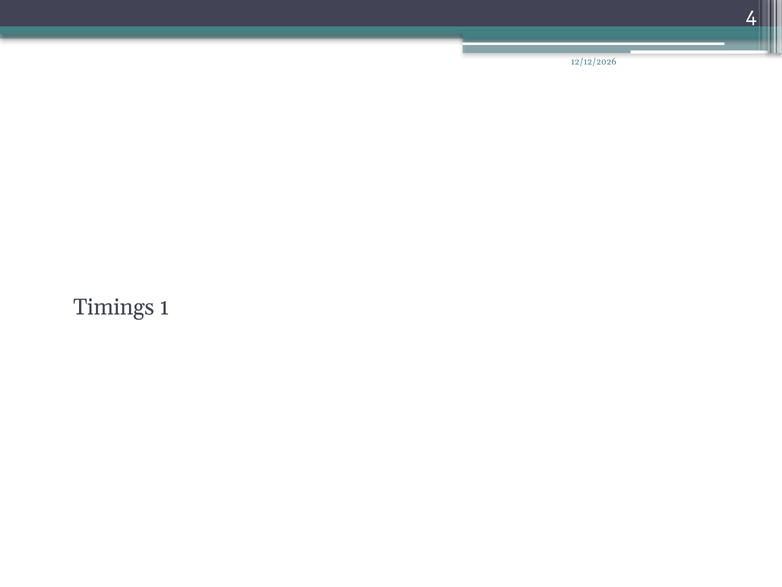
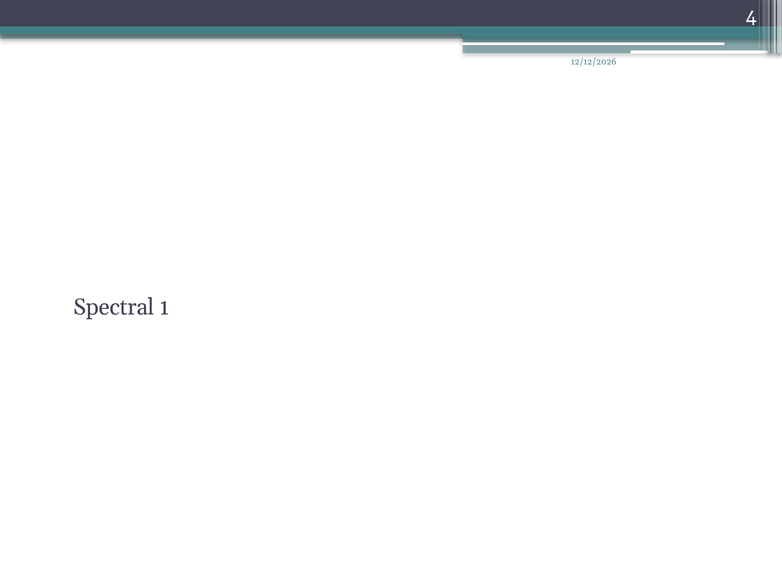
Timings: Timings -> Spectral (114, 307)
